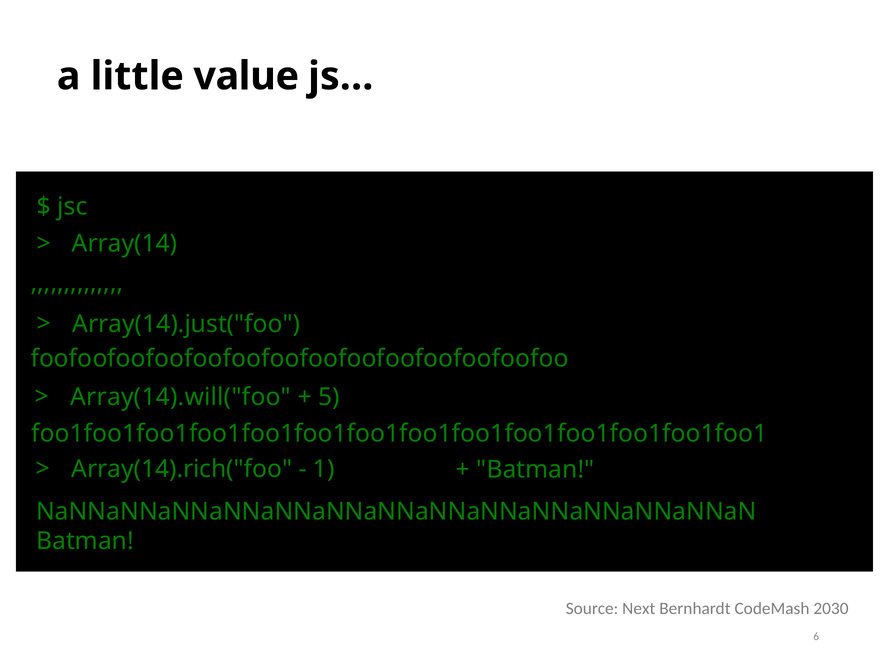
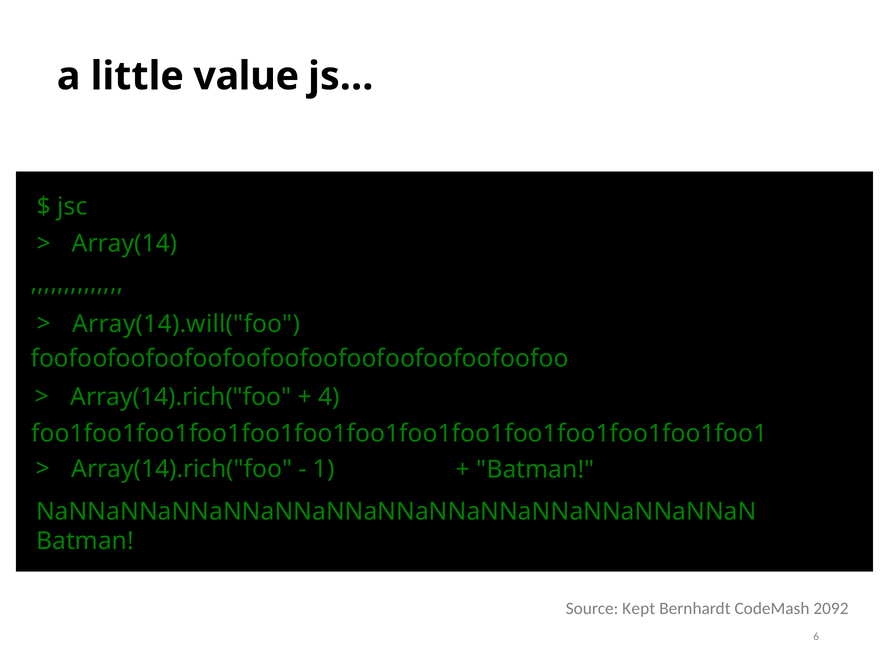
Array(14).just("foo: Array(14).just("foo -> Array(14).will("foo (186, 324)
Array(14).will("foo: Array(14).will("foo -> Array(14).rich("foo (181, 397)
5: 5 -> 4 (329, 397)
Next: Next -> Kept (639, 608)
2030: 2030 -> 2092 (831, 608)
